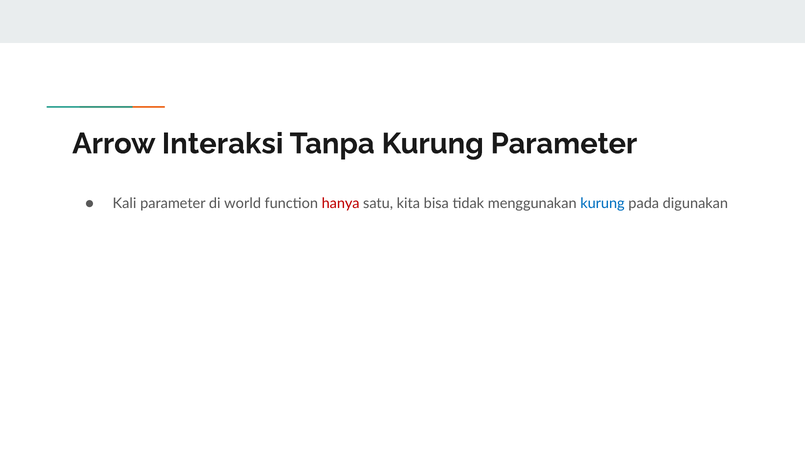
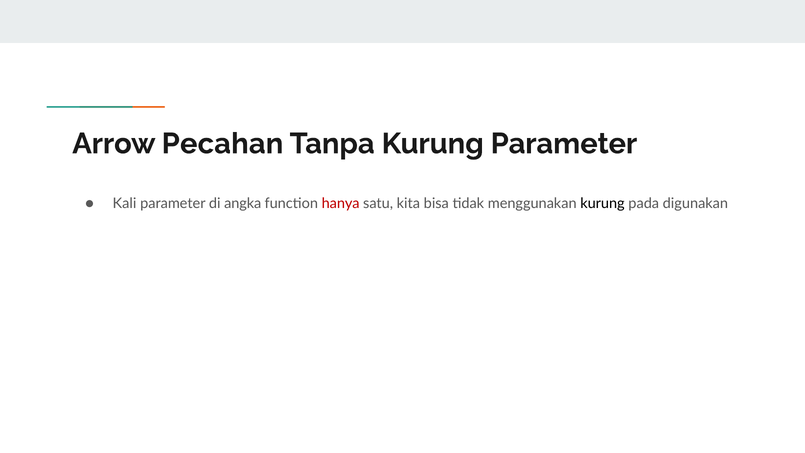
Interaksi: Interaksi -> Pecahan (223, 144)
world: world -> angka (243, 203)
kurung colour: blue -> black (602, 203)
